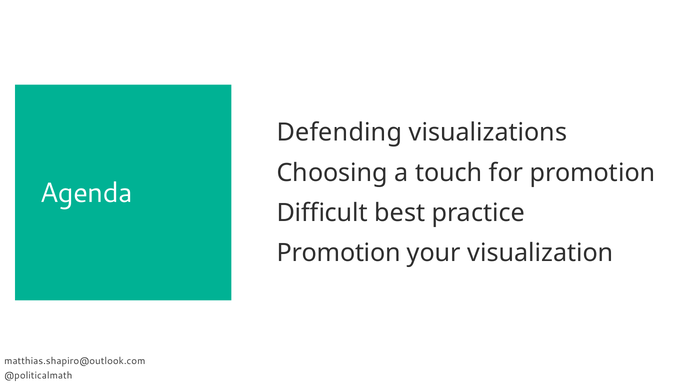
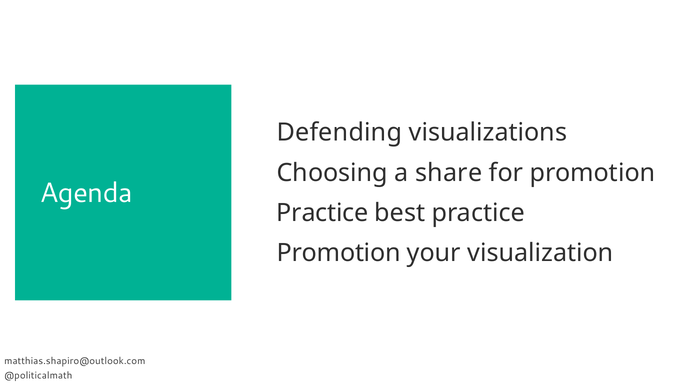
touch: touch -> share (449, 173)
Difficult: Difficult -> Practice (322, 213)
